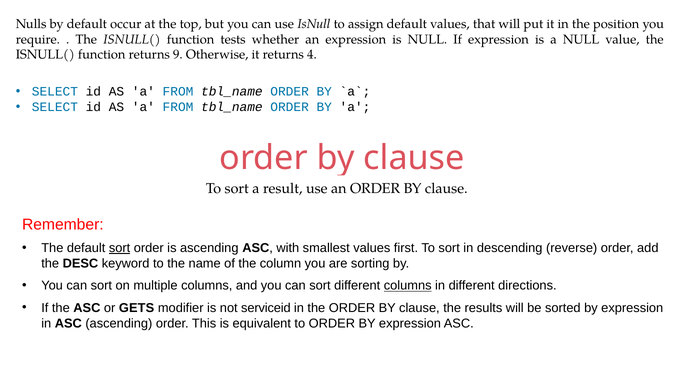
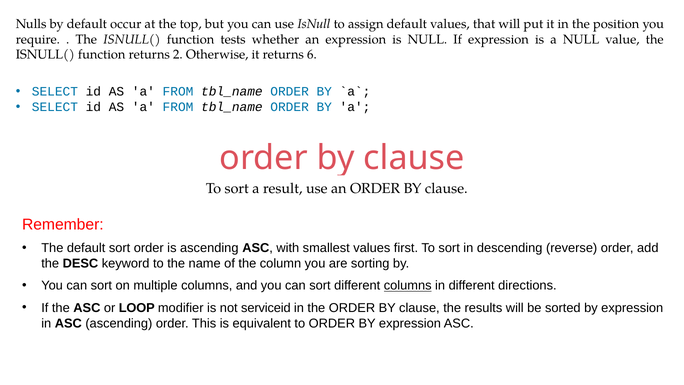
9: 9 -> 2 (178, 55)
4: 4 -> 6 (312, 55)
sort underline: present -> none (120, 248)
GETS: GETS -> LOOP (137, 308)
